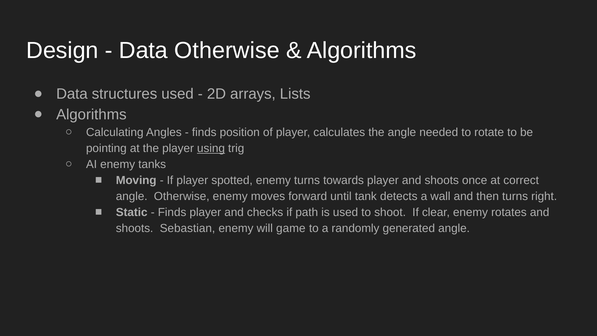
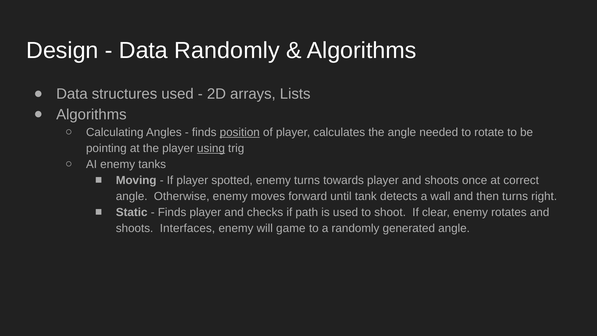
Data Otherwise: Otherwise -> Randomly (227, 51)
position underline: none -> present (240, 132)
Sebastian: Sebastian -> Interfaces (187, 228)
